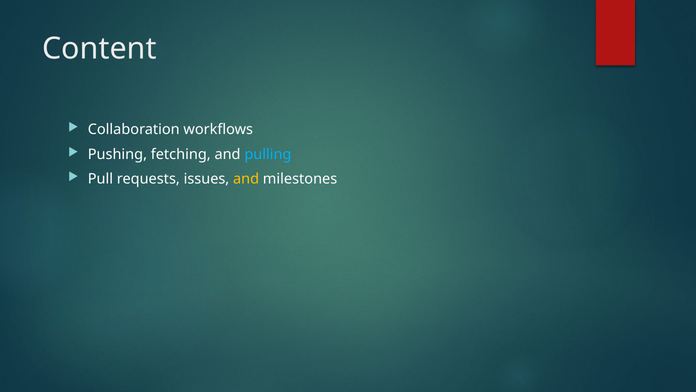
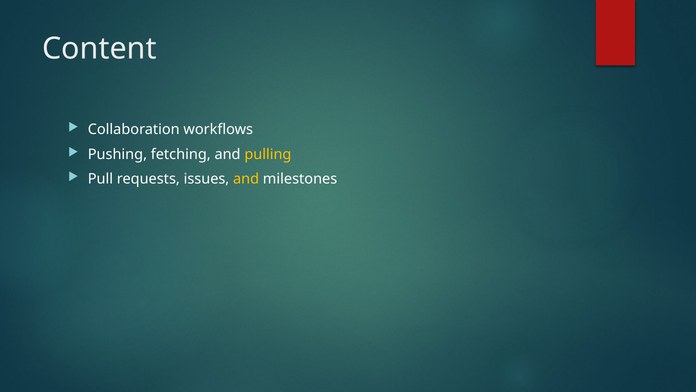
pulling colour: light blue -> yellow (268, 154)
